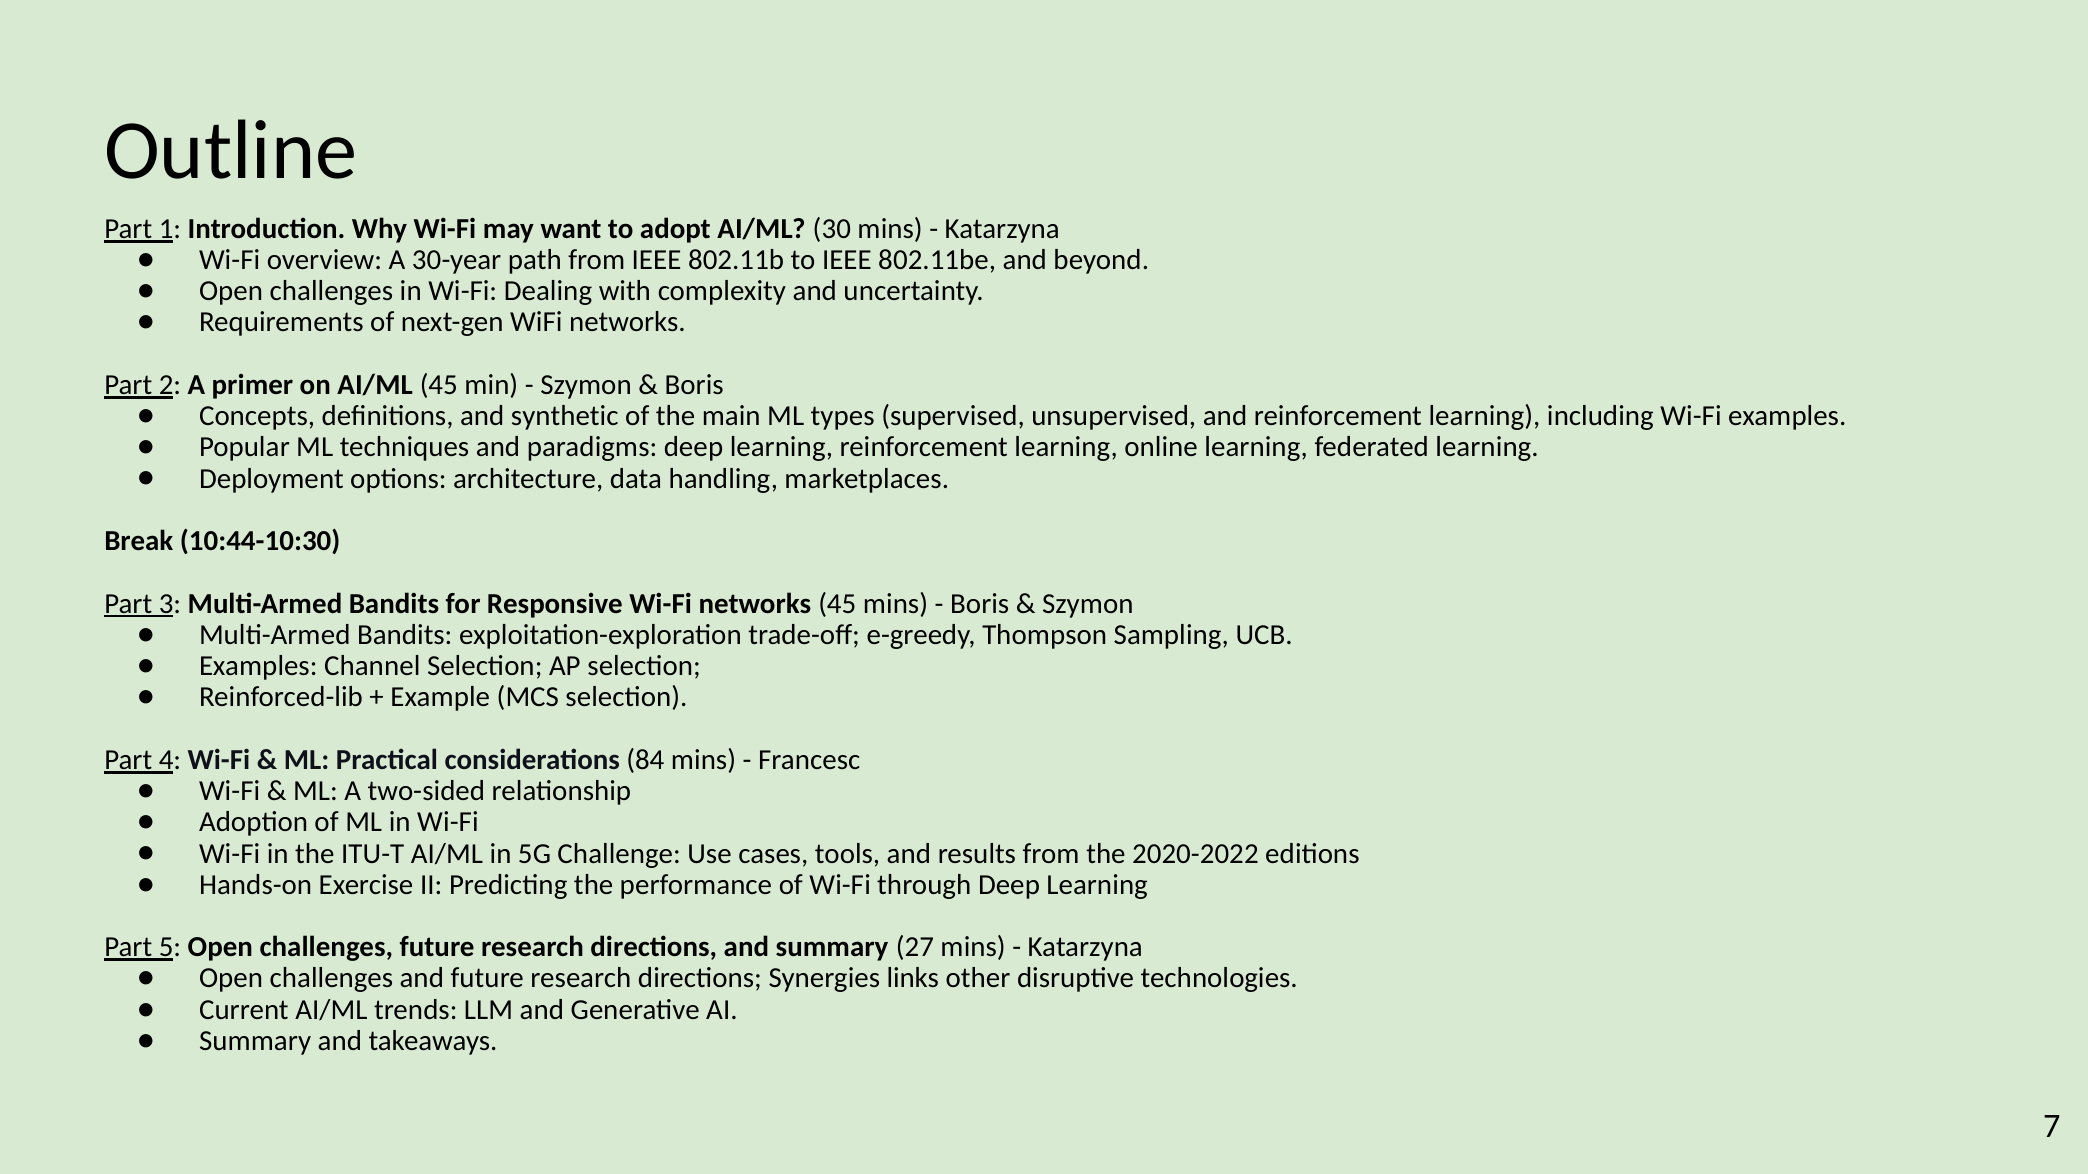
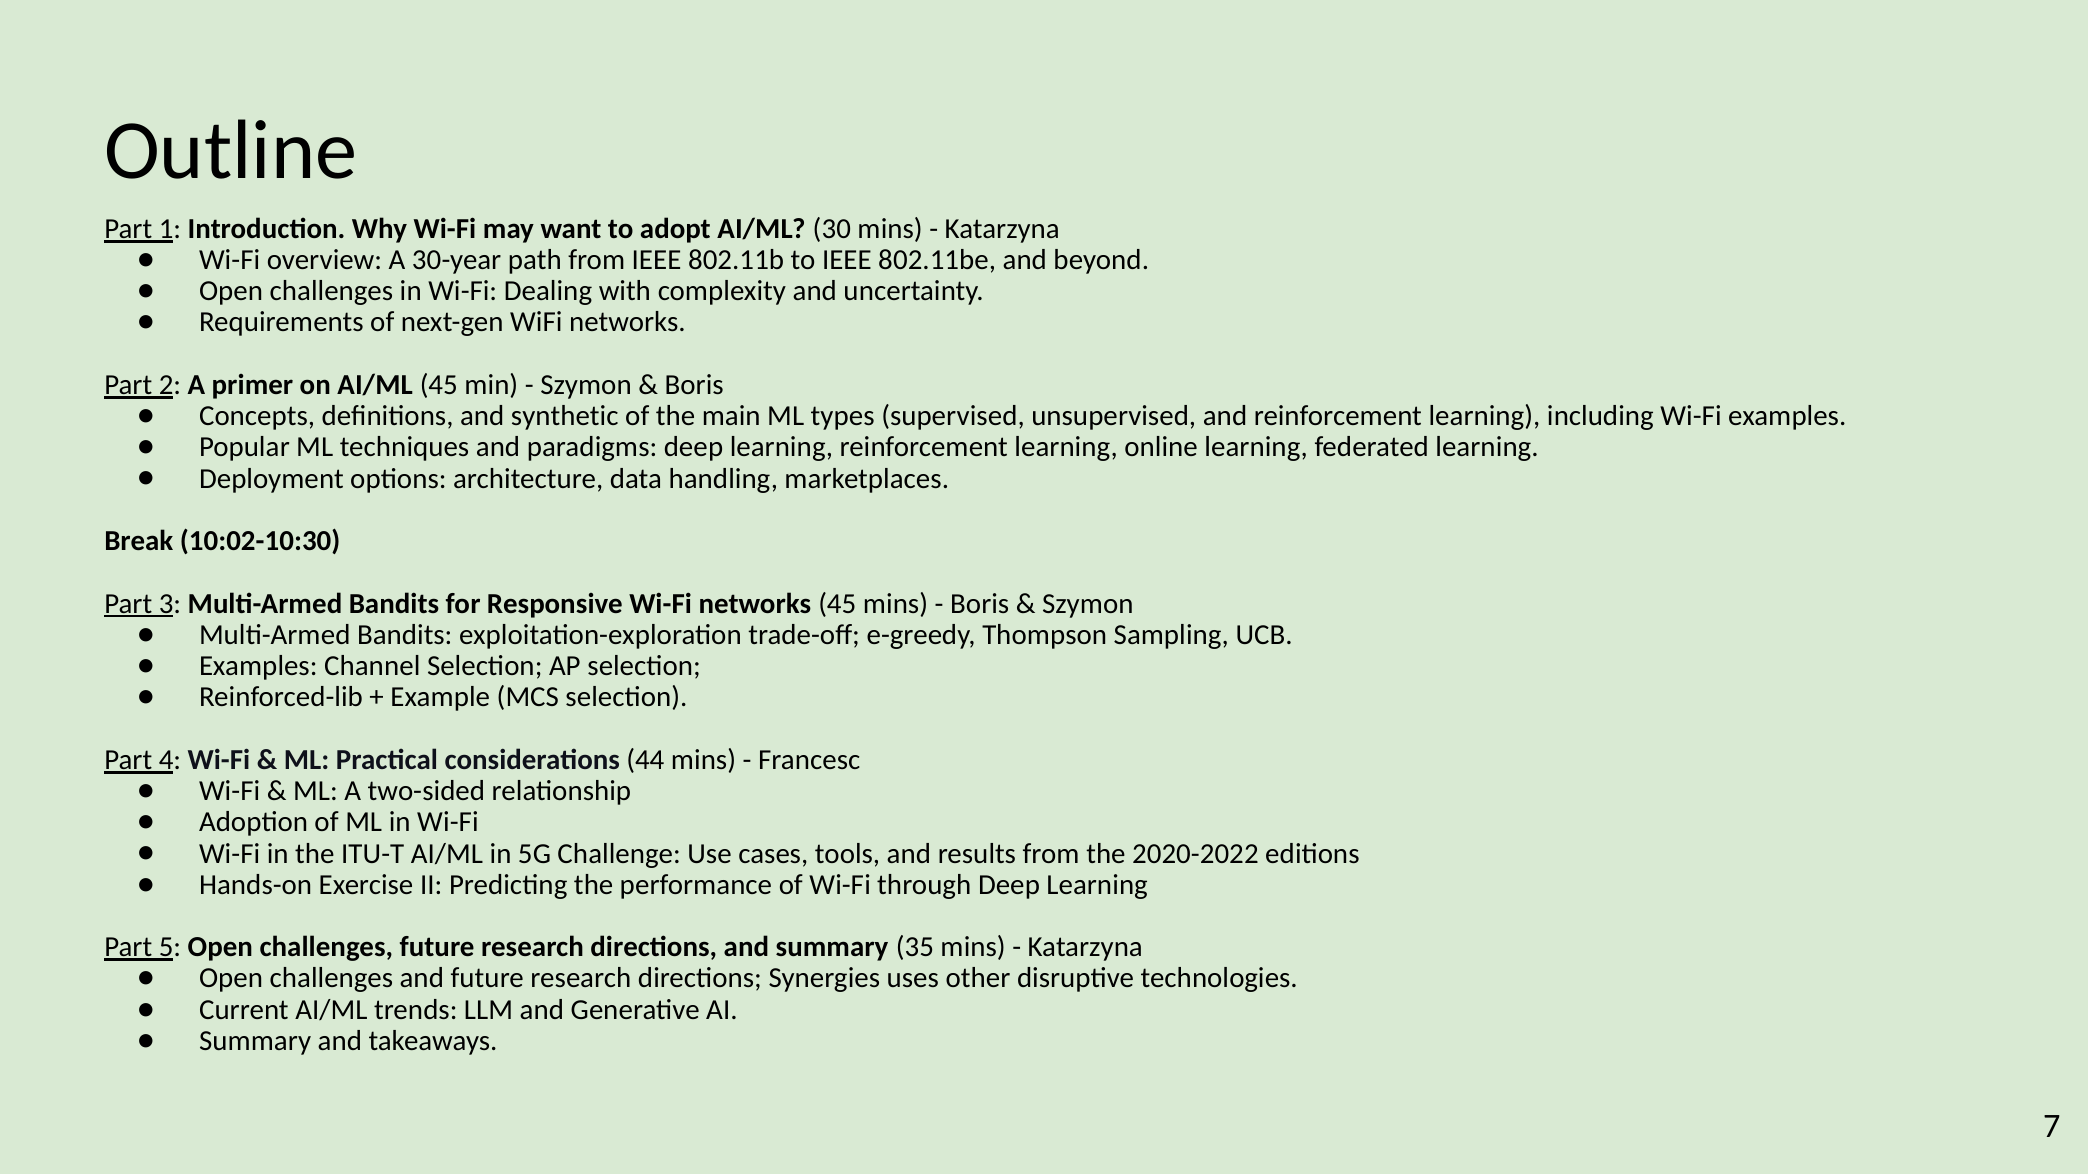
10:44-10:30: 10:44-10:30 -> 10:02-10:30 (260, 541)
84: 84 -> 44 (645, 760)
27: 27 -> 35 (915, 948)
links: links -> uses (913, 979)
